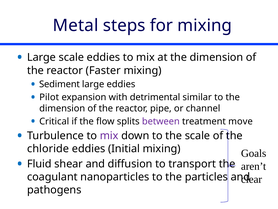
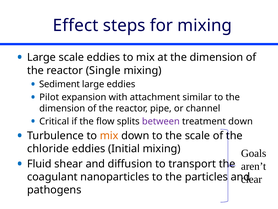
Metal: Metal -> Effect (76, 26)
Faster: Faster -> Single (103, 70)
detrimental: detrimental -> attachment (155, 97)
treatment move: move -> down (241, 121)
mix colour: purple -> orange (109, 135)
